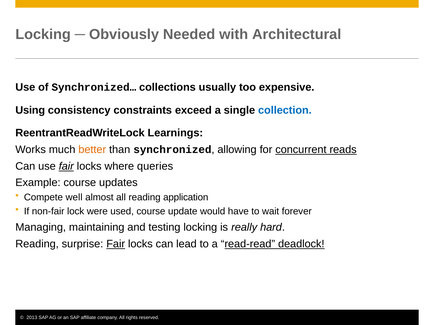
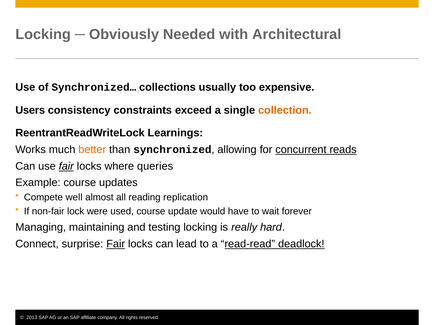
Using: Using -> Users (30, 110)
collection colour: blue -> orange (285, 110)
application: application -> replication (186, 198)
Reading: Reading -> Connect (37, 244)
